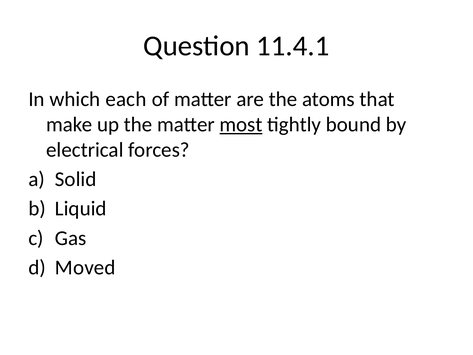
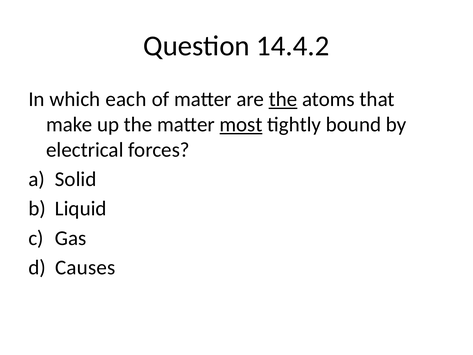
11.4.1: 11.4.1 -> 14.4.2 (293, 46)
the underline: none -> present (283, 99)
Moved: Moved -> Causes (85, 267)
